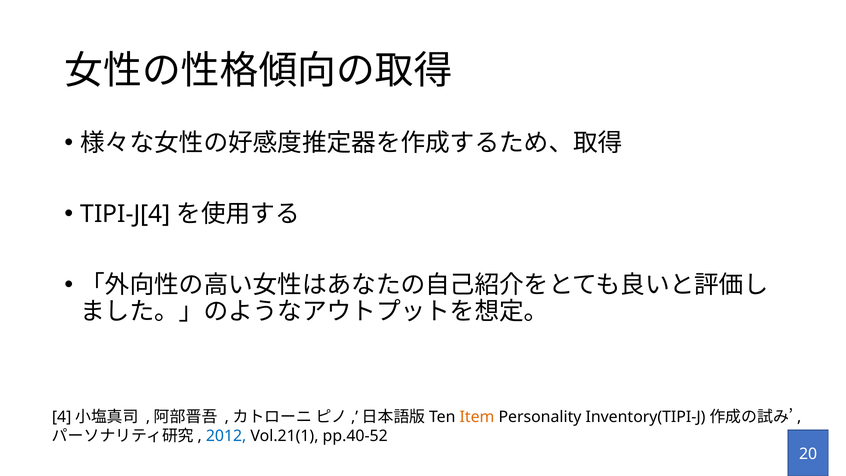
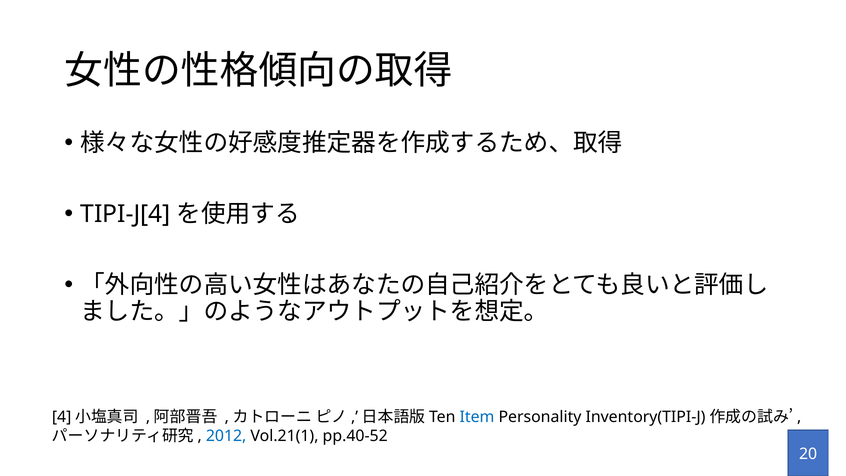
Item colour: orange -> blue (477, 417)
